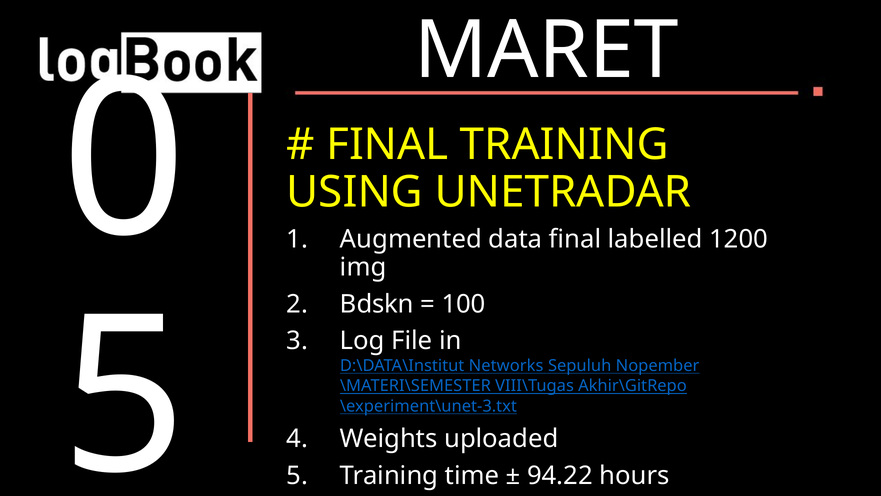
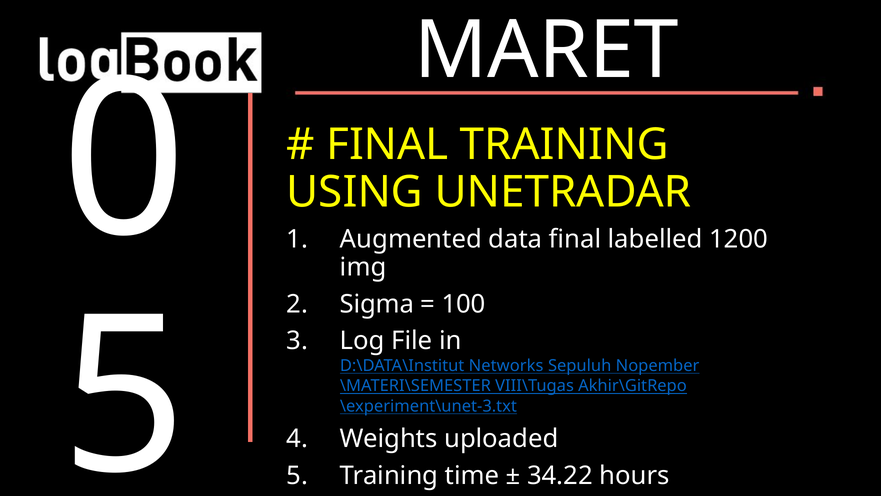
Bdskn: Bdskn -> Sigma (377, 304)
94.22: 94.22 -> 34.22 (560, 475)
